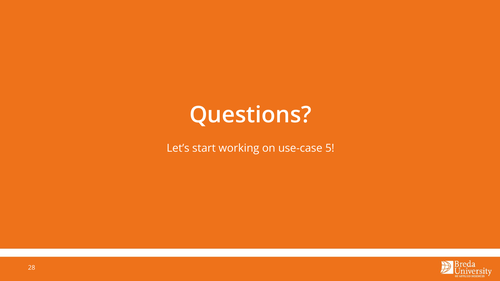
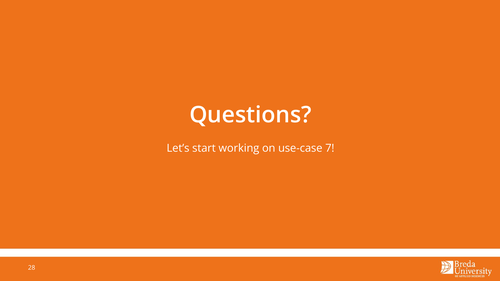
5: 5 -> 7 (330, 148)
